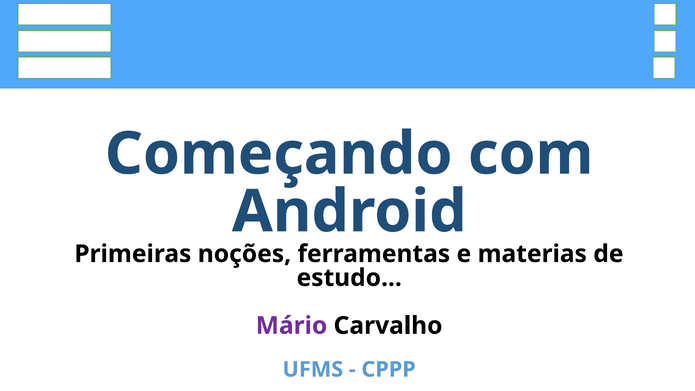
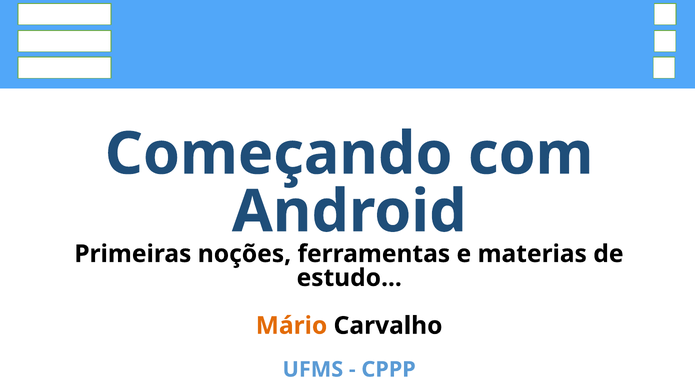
Mário colour: purple -> orange (292, 326)
